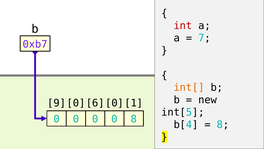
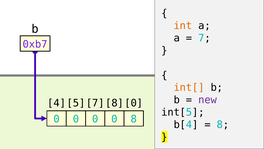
int colour: red -> orange (183, 26)
new colour: black -> purple (208, 100)
9: 9 -> 4 (57, 103)
0: 0 -> 5 (76, 103)
6: 6 -> 7 (95, 103)
0: 0 -> 8 (115, 103)
1: 1 -> 0 (134, 103)
